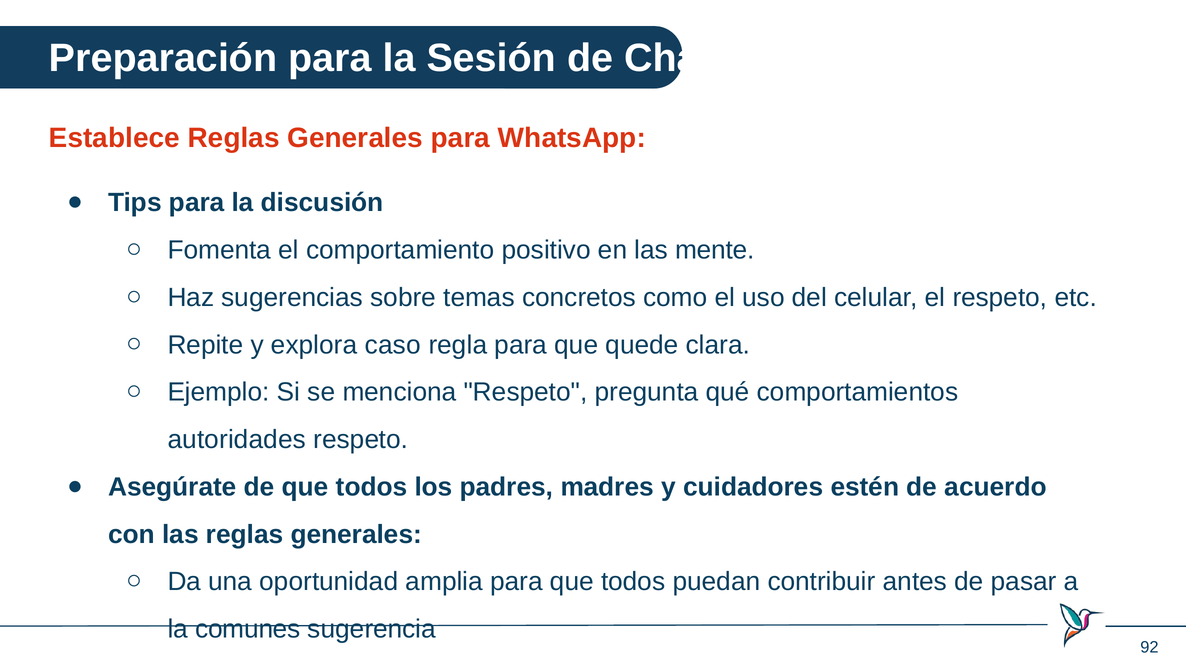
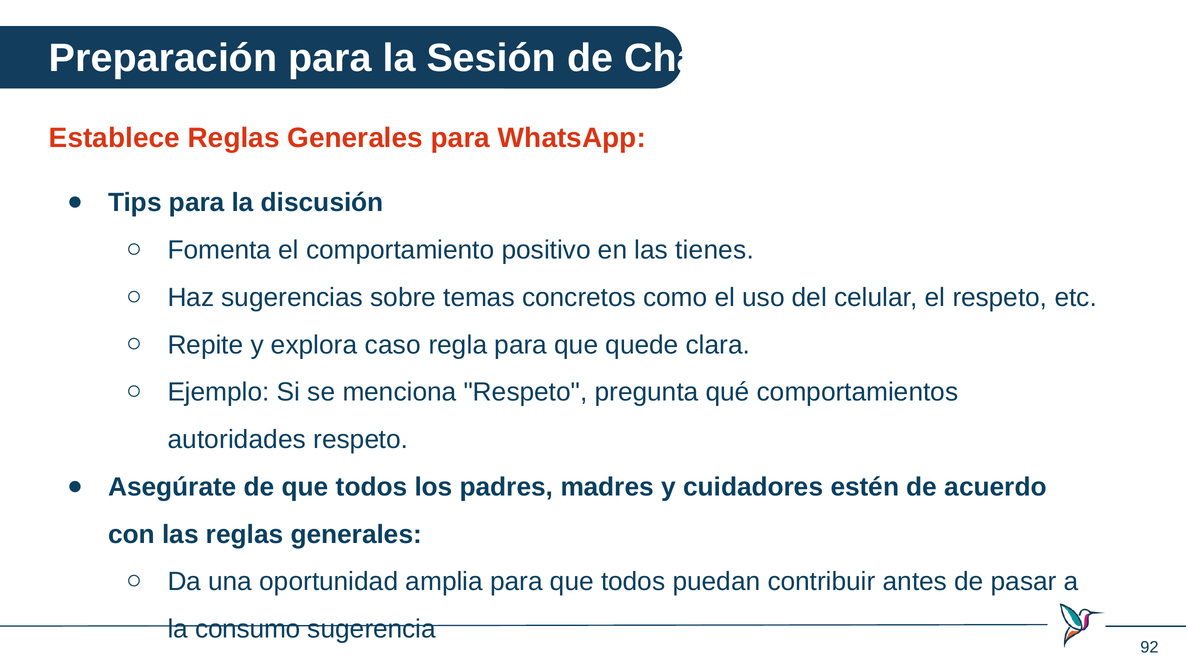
mente: mente -> tienes (715, 250)
comunes: comunes -> consumo (248, 629)
